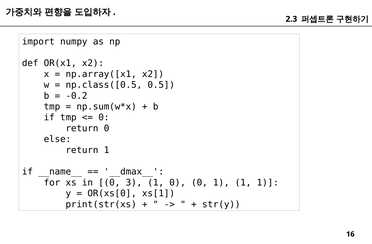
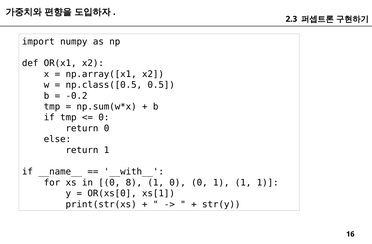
__dmax__: __dmax__ -> __with__ (134, 172)
3: 3 -> 8 (134, 183)
